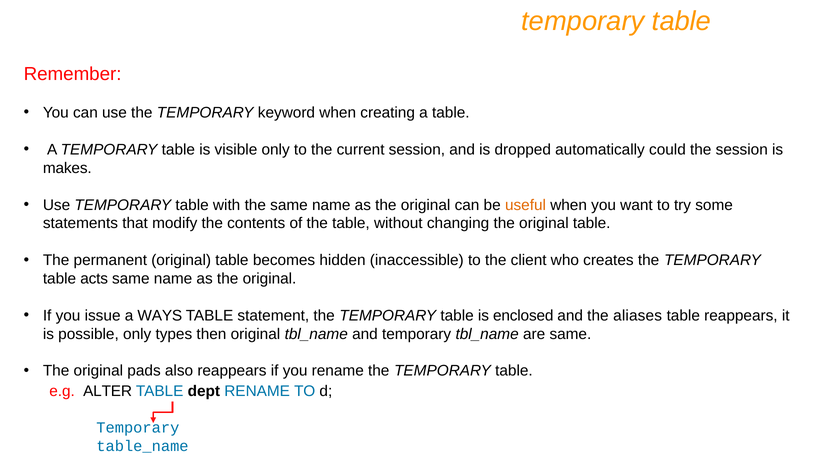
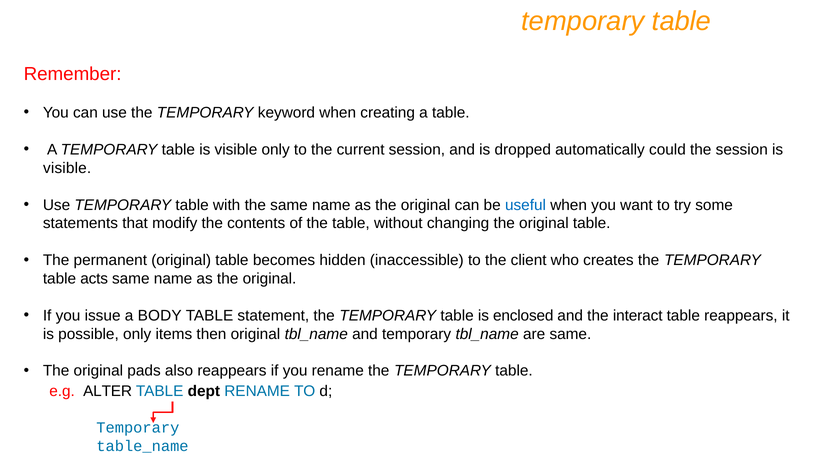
makes: makes -> visible (67, 168)
useful colour: orange -> blue (526, 205)
WAYS: WAYS -> BODY (160, 316)
aliases: aliases -> interact (638, 316)
types: types -> items (174, 334)
